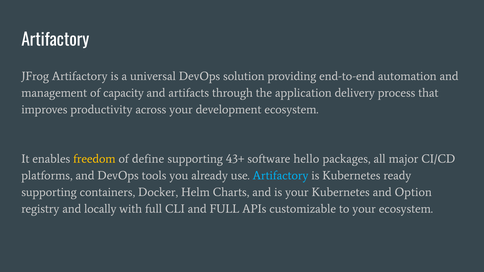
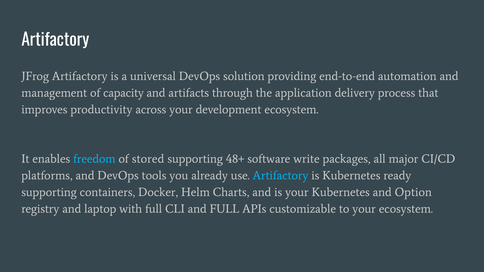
freedom colour: yellow -> light blue (94, 159)
define: define -> stored (148, 159)
43+: 43+ -> 48+ (235, 159)
hello: hello -> write (306, 159)
locally: locally -> laptop (100, 209)
